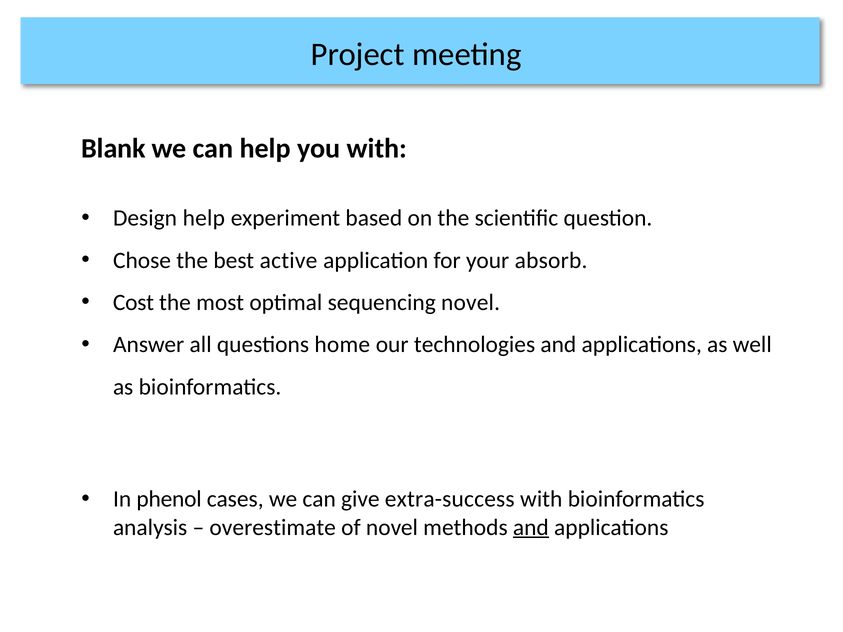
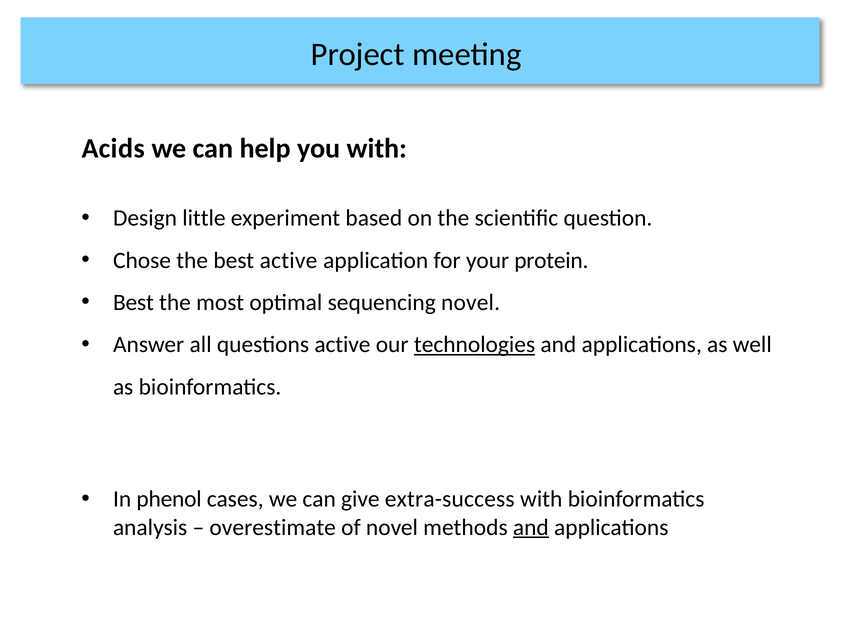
Blank: Blank -> Acids (113, 148)
Design help: help -> little (204, 218)
absorb: absorb -> protein (551, 261)
Cost: Cost -> Best (133, 303)
questions home: home -> active (342, 345)
technologies underline: none -> present (475, 345)
